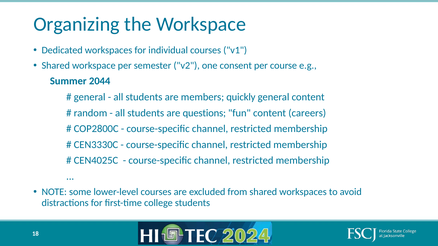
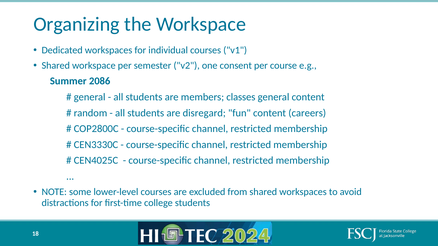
2044: 2044 -> 2086 (100, 81)
quickly: quickly -> classes (241, 97)
questions: questions -> disregard (204, 113)
